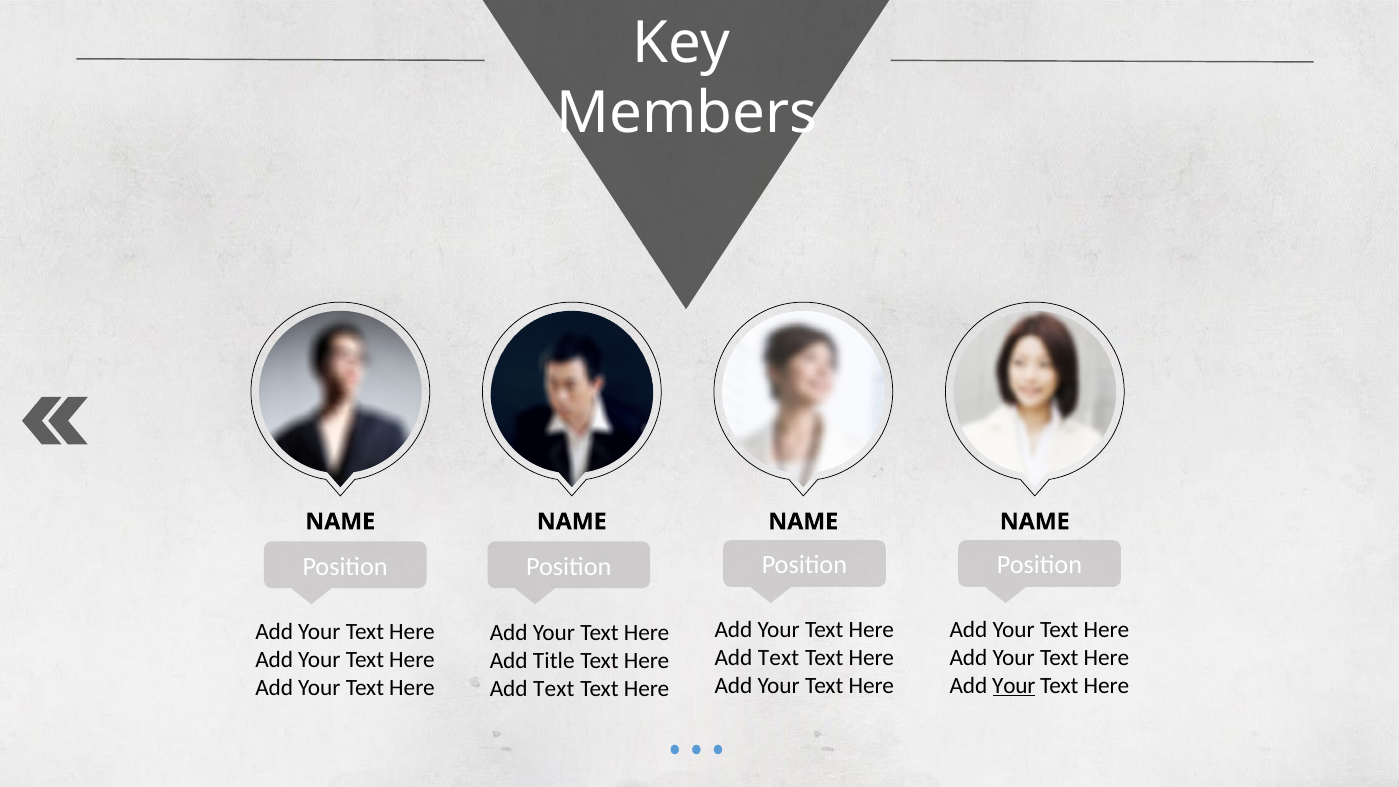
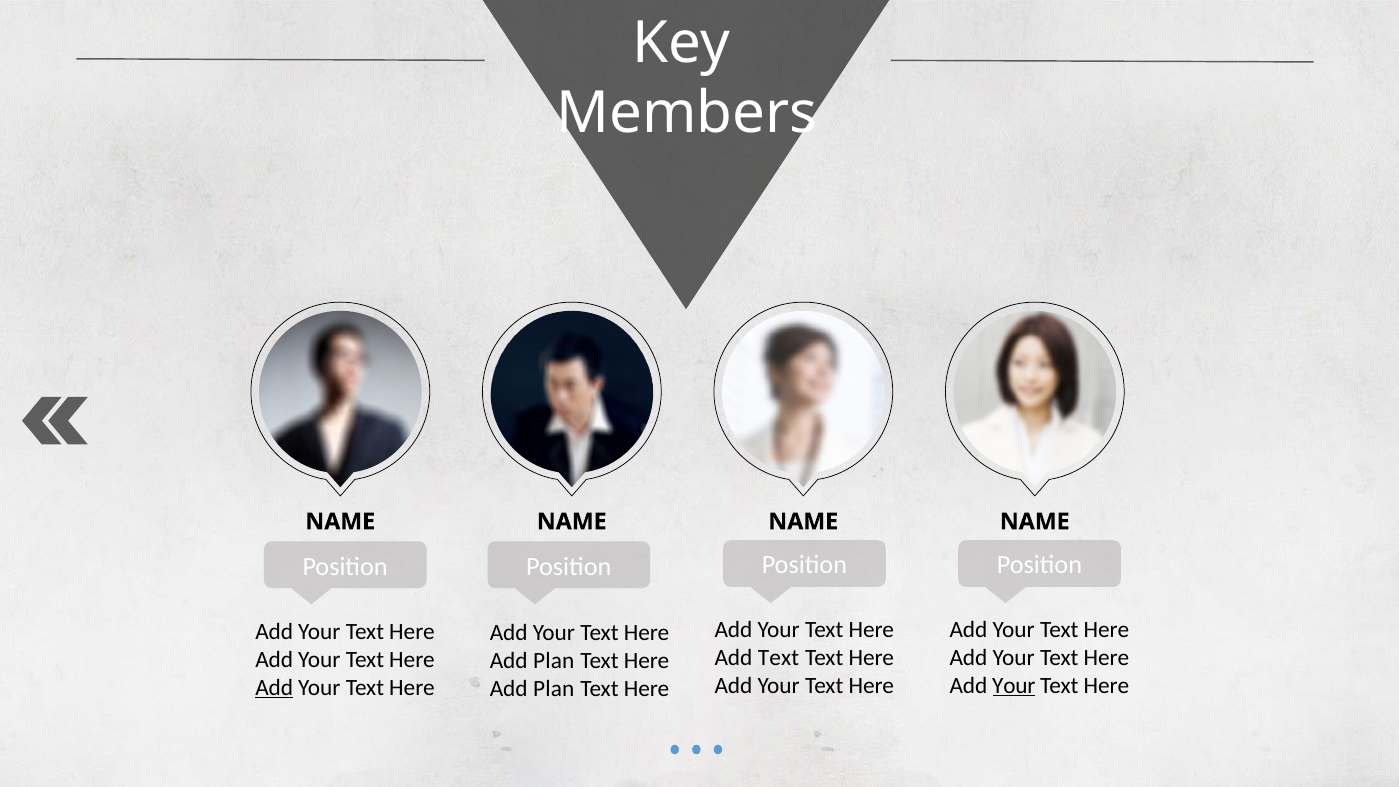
Title: Title -> Plan (554, 661)
Add underline: none -> present (274, 687)
Text: Text -> Plan (554, 688)
